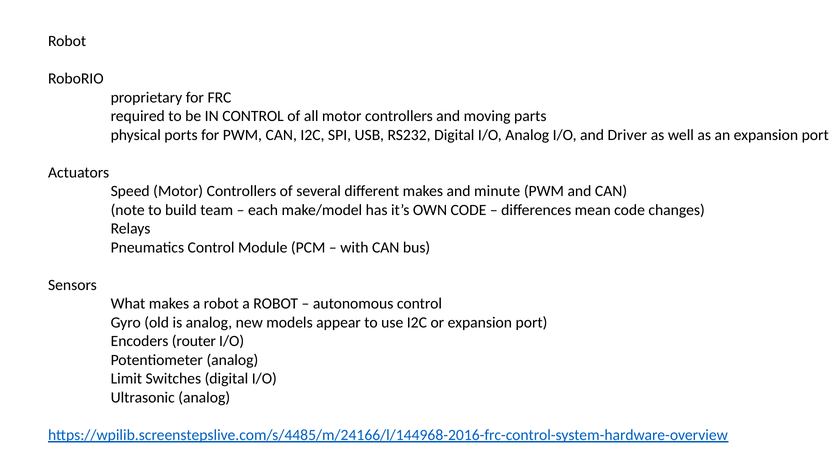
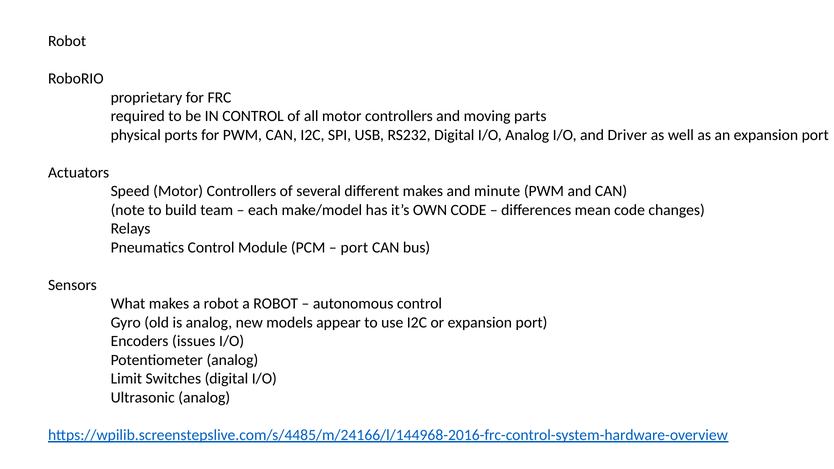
with: with -> port (354, 248)
router: router -> issues (194, 341)
